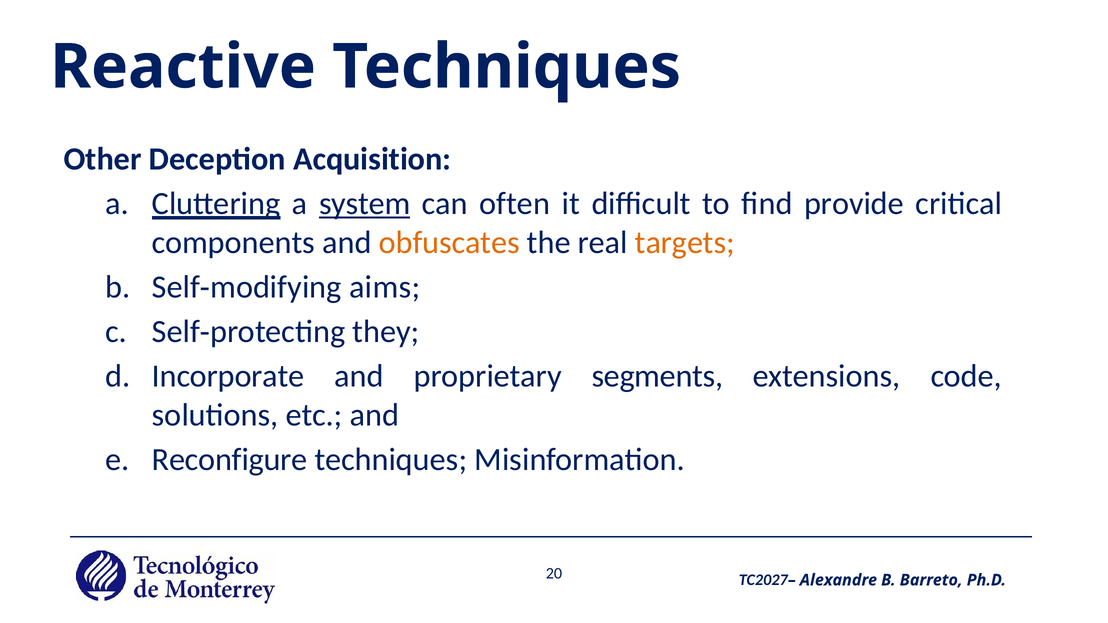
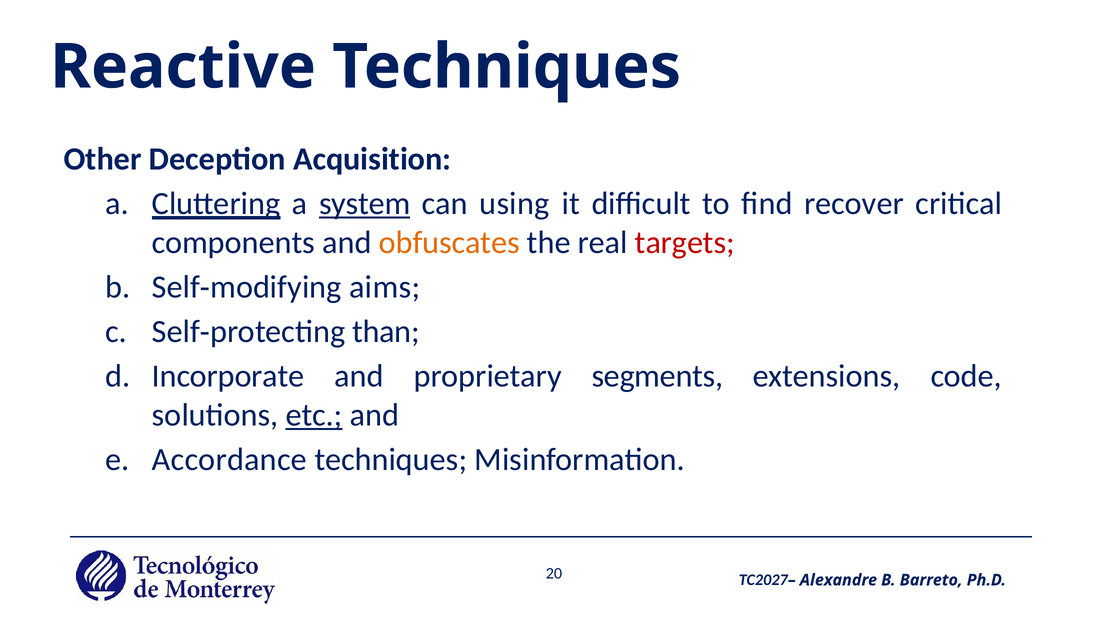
often: often -> using (514, 204)
provide: provide -> recover (854, 204)
targets colour: orange -> red (685, 243)
they: they -> than (386, 332)
etc underline: none -> present (314, 415)
Reconfigure: Reconfigure -> Accordance (229, 460)
